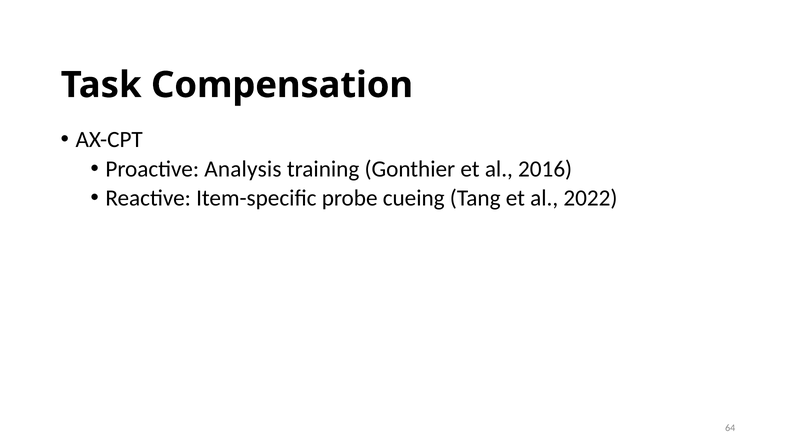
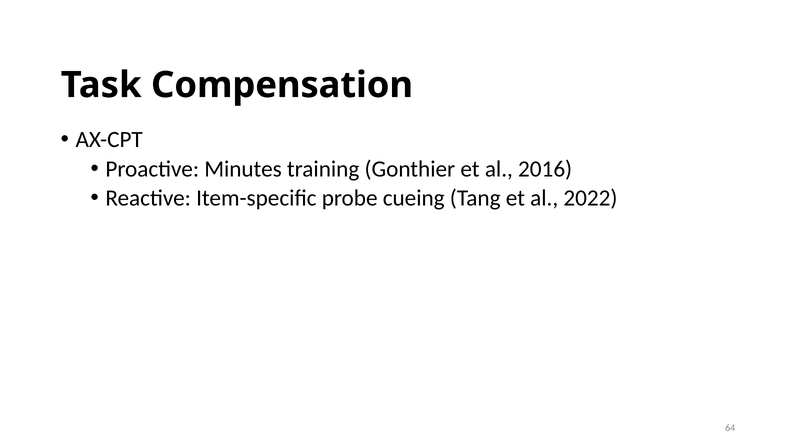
Analysis: Analysis -> Minutes (243, 169)
